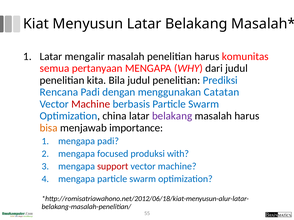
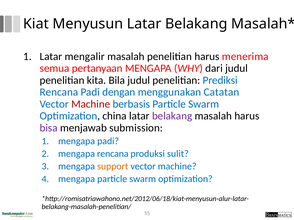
komunitas: komunitas -> menerima (245, 57)
bisa colour: orange -> purple (49, 128)
importance: importance -> submission (136, 128)
mengapa focused: focused -> rencana (113, 154)
with: with -> sulit (178, 154)
support colour: red -> orange (113, 167)
